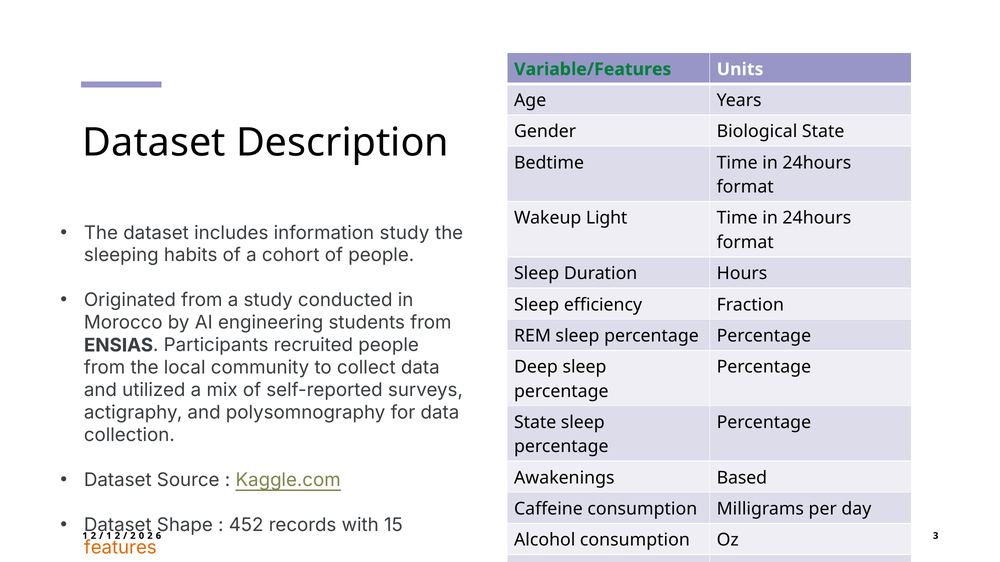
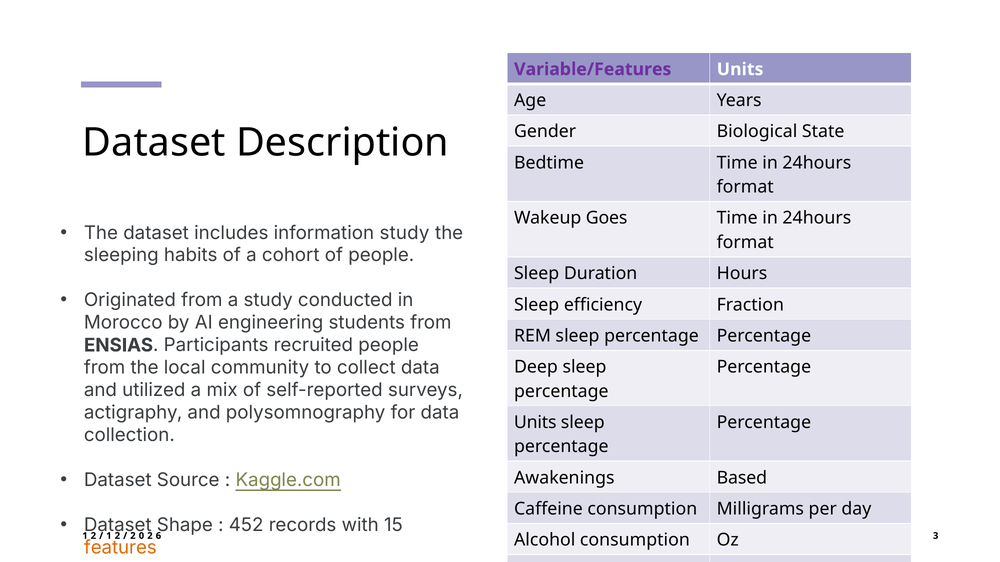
Variable/Features colour: green -> purple (593, 69)
Light: Light -> Goes (607, 218)
State: State -> Units (535, 423)
